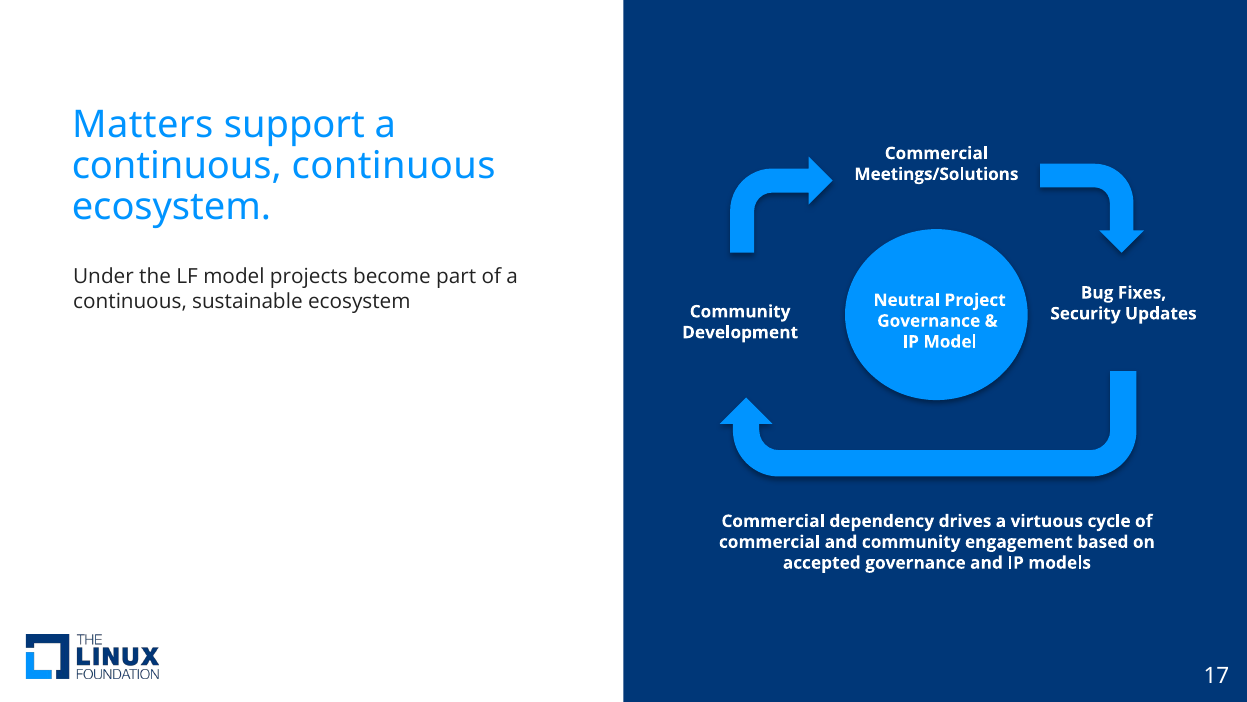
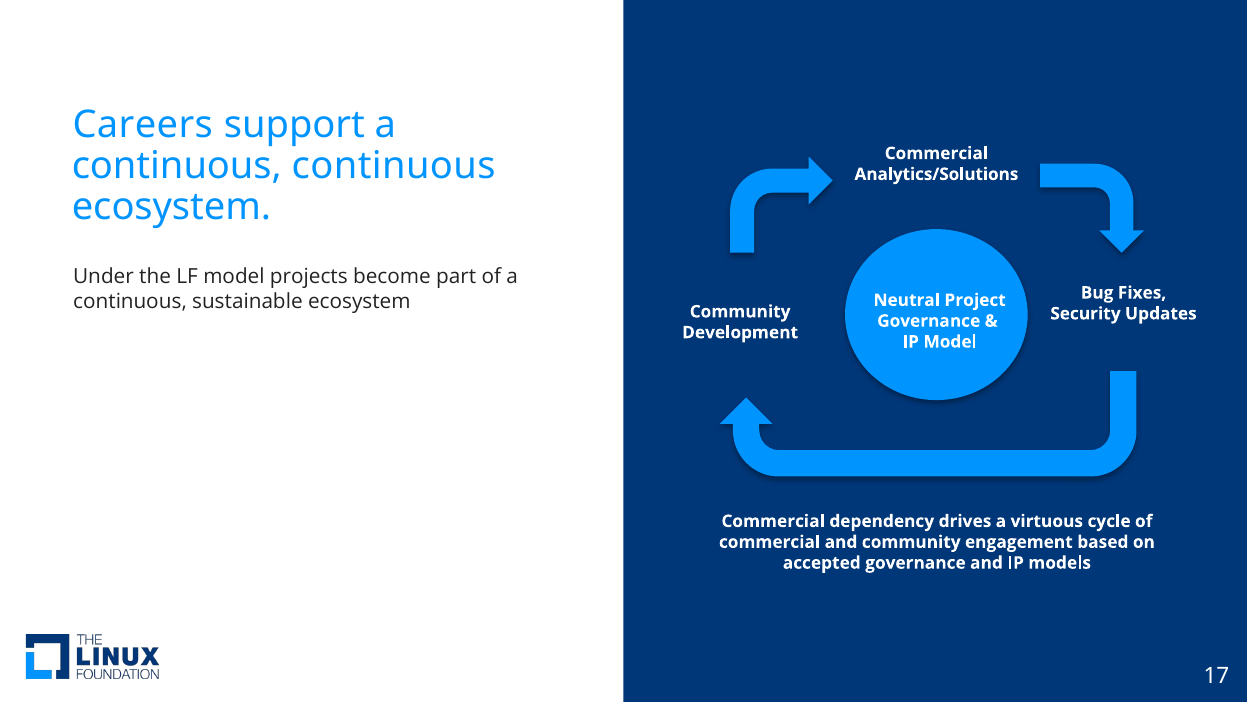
Matters: Matters -> Careers (143, 125)
Meetings/Solutions: Meetings/Solutions -> Analytics/Solutions (936, 174)
